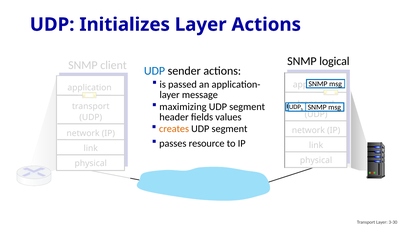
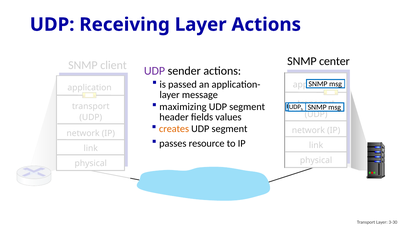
Initializes: Initializes -> Receiving (125, 25)
logical: logical -> center (334, 61)
UDP colour: blue -> purple (155, 71)
